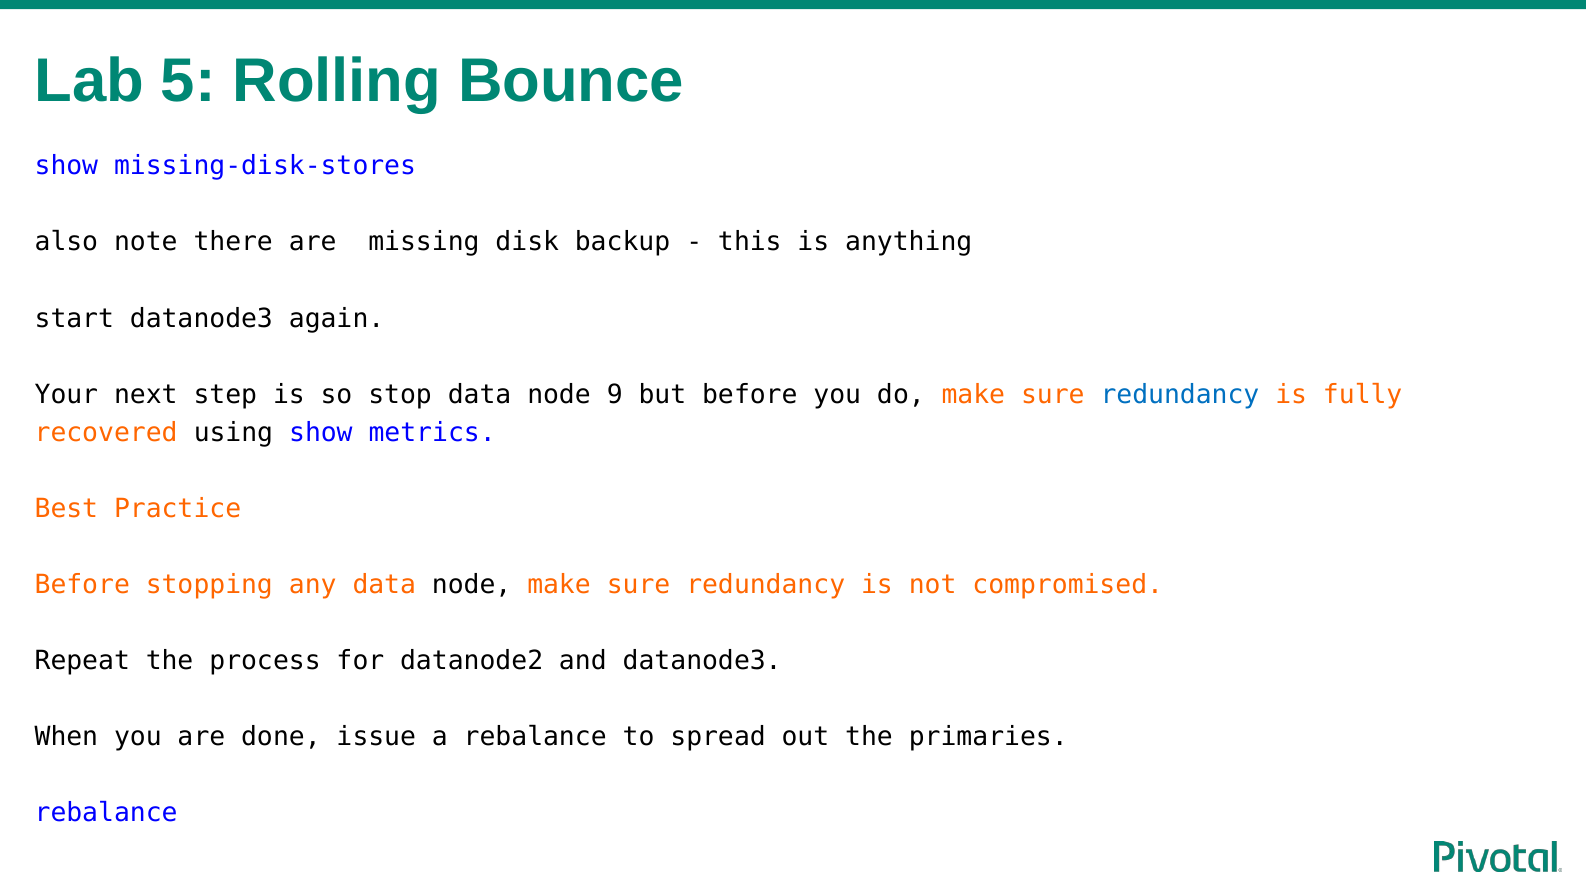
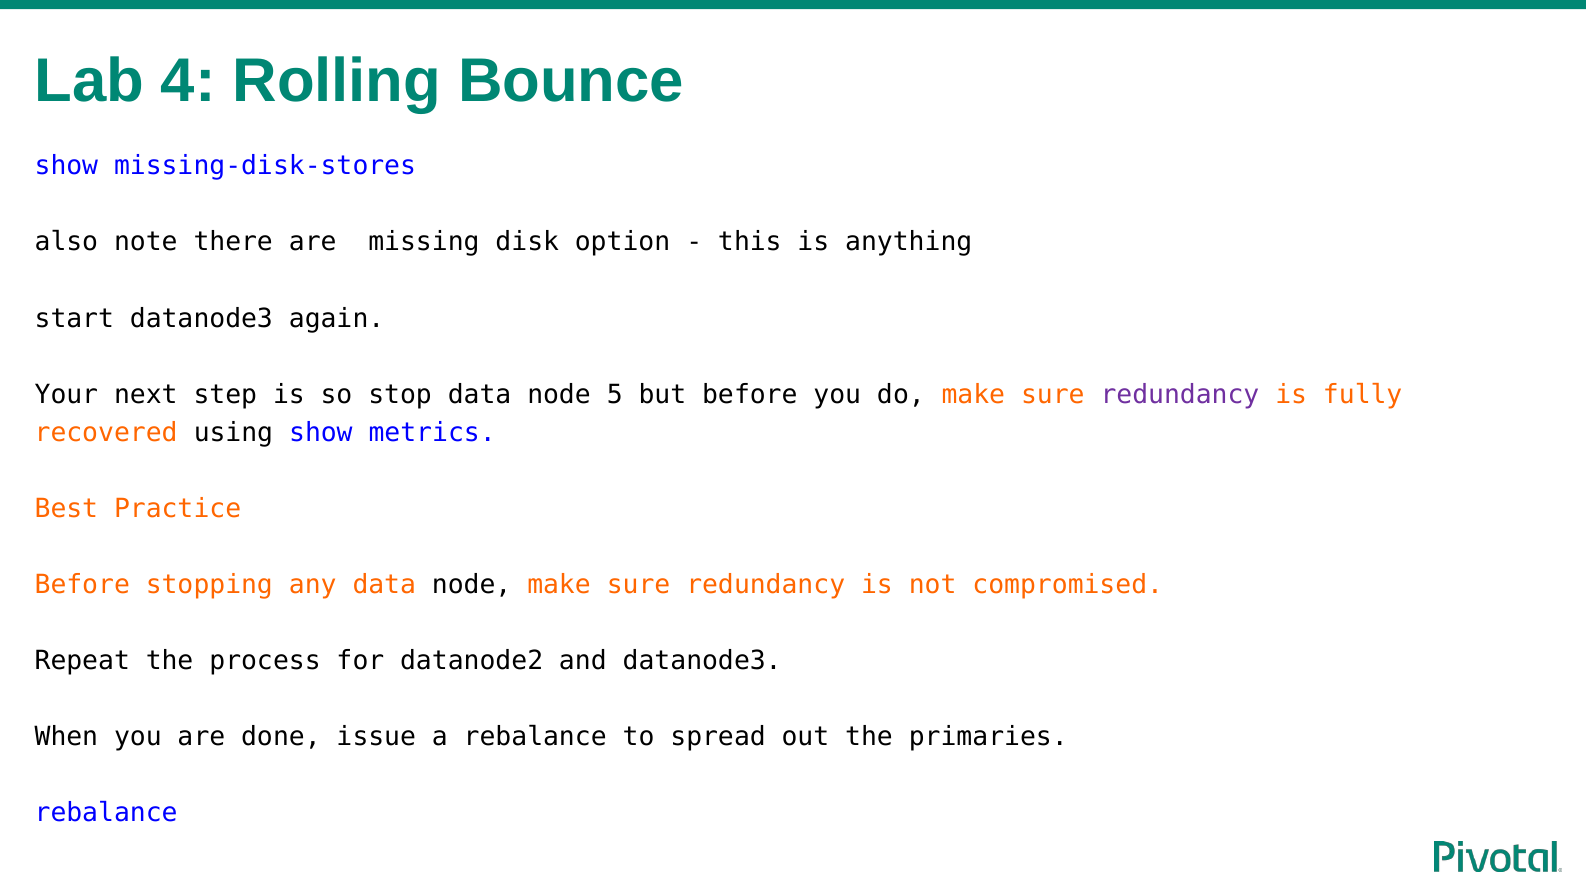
5: 5 -> 4 (188, 81)
backup: backup -> option (623, 242)
9: 9 -> 5 (615, 394)
redundancy colour: blue -> purple (1180, 394)
